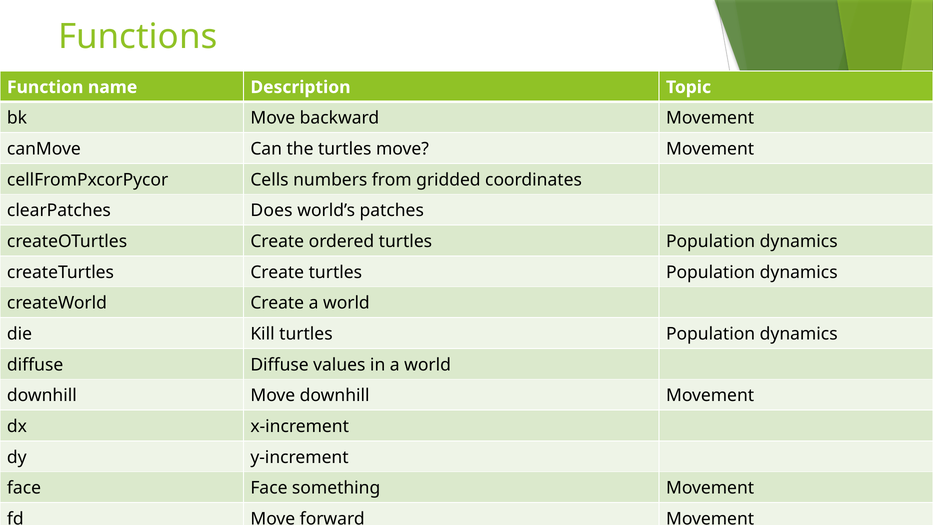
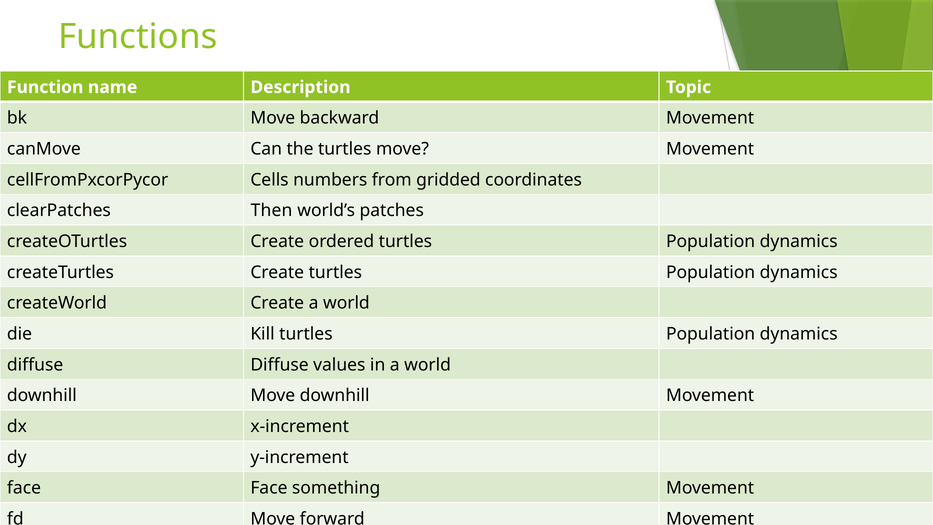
Does: Does -> Then (272, 211)
